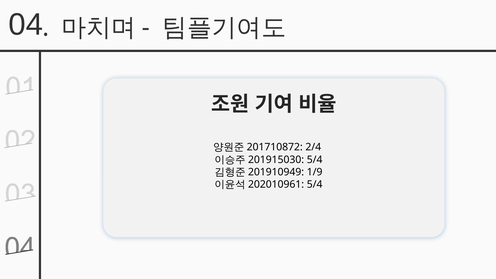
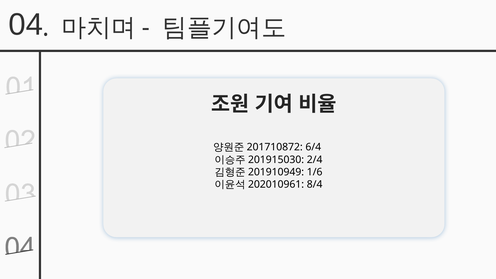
2/4: 2/4 -> 6/4 (313, 147)
5/4: 5/4 -> 2/4 (315, 160)
1/9: 1/9 -> 1/6 (315, 172)
5/4: 5/4 -> 8/4 (315, 184)
